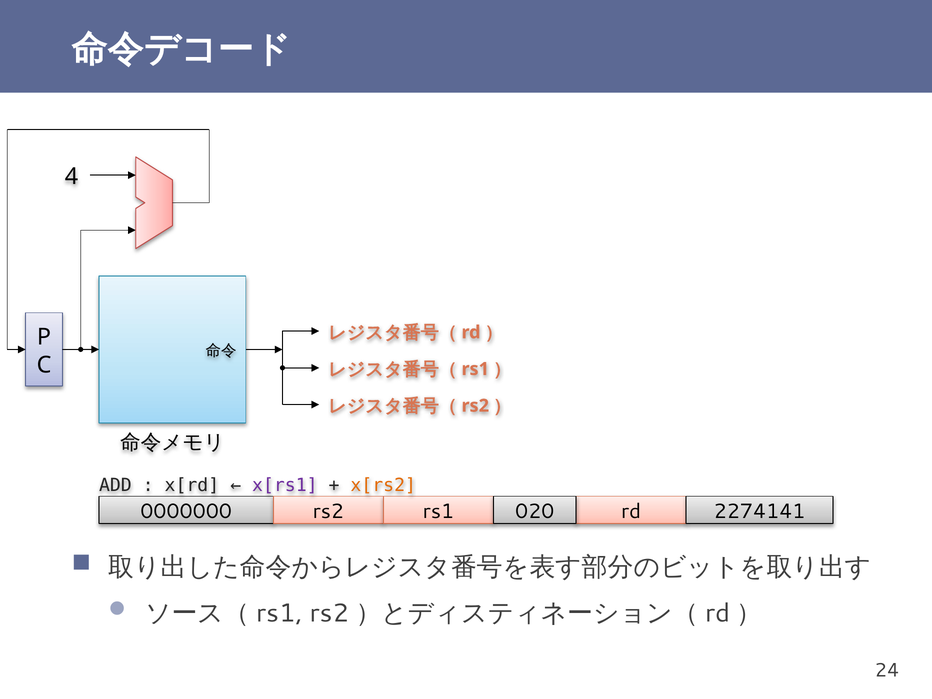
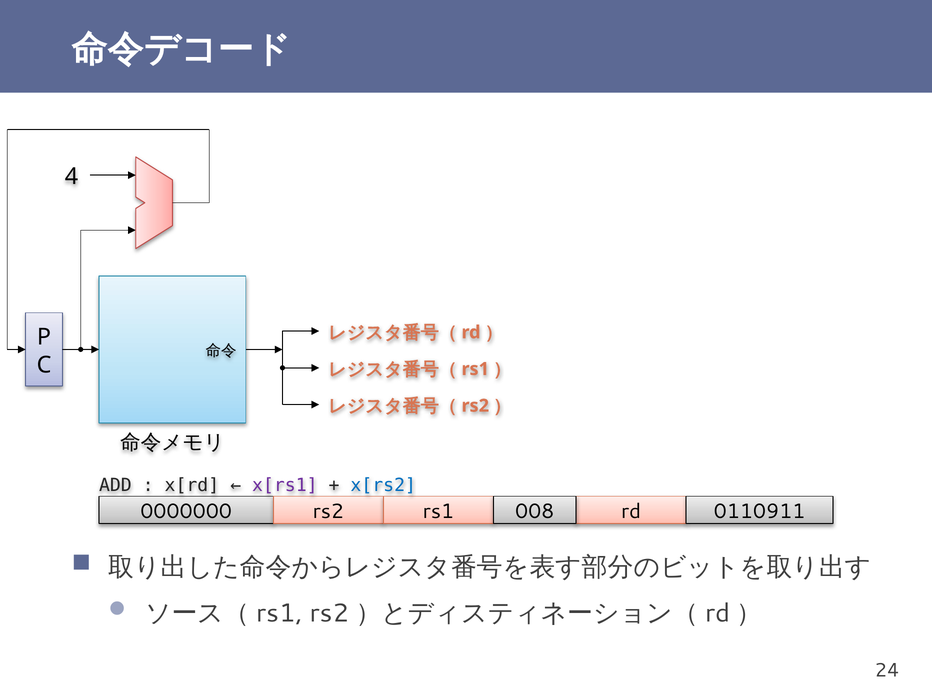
x[rs2 colour: orange -> blue (383, 485)
020: 020 -> 008 (535, 511)
2274141: 2274141 -> 0110911 (760, 511)
